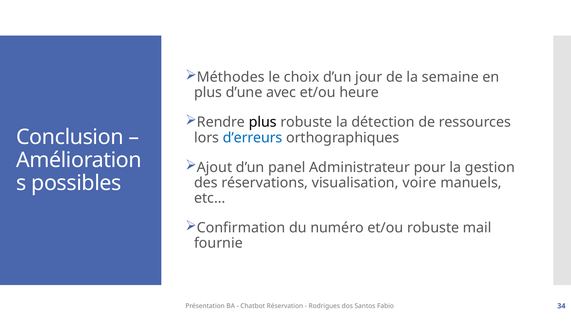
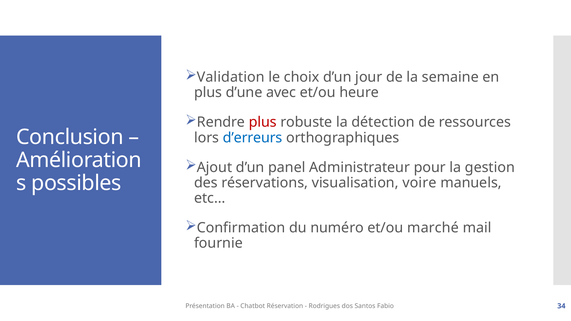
Méthodes: Méthodes -> Validation (231, 77)
plus colour: black -> red (263, 122)
et/ou robuste: robuste -> marché (433, 228)
